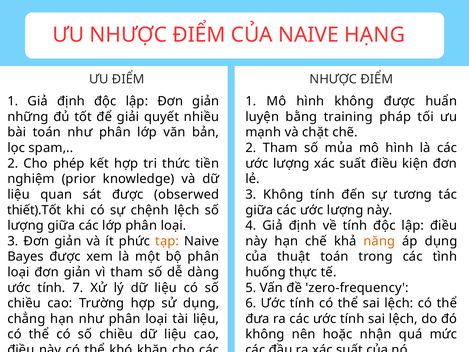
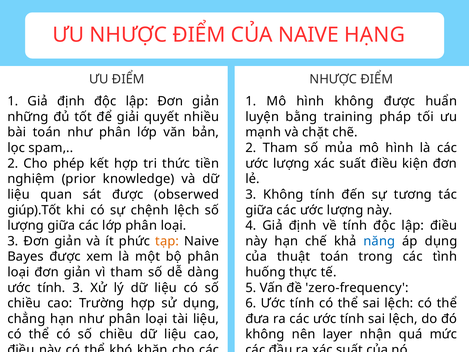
thiết).Tốt: thiết).Tốt -> giúp).Tốt (34, 210)
năng colour: orange -> blue (379, 241)
tính 7: 7 -> 3 (78, 288)
hoặc: hoặc -> layer (338, 334)
